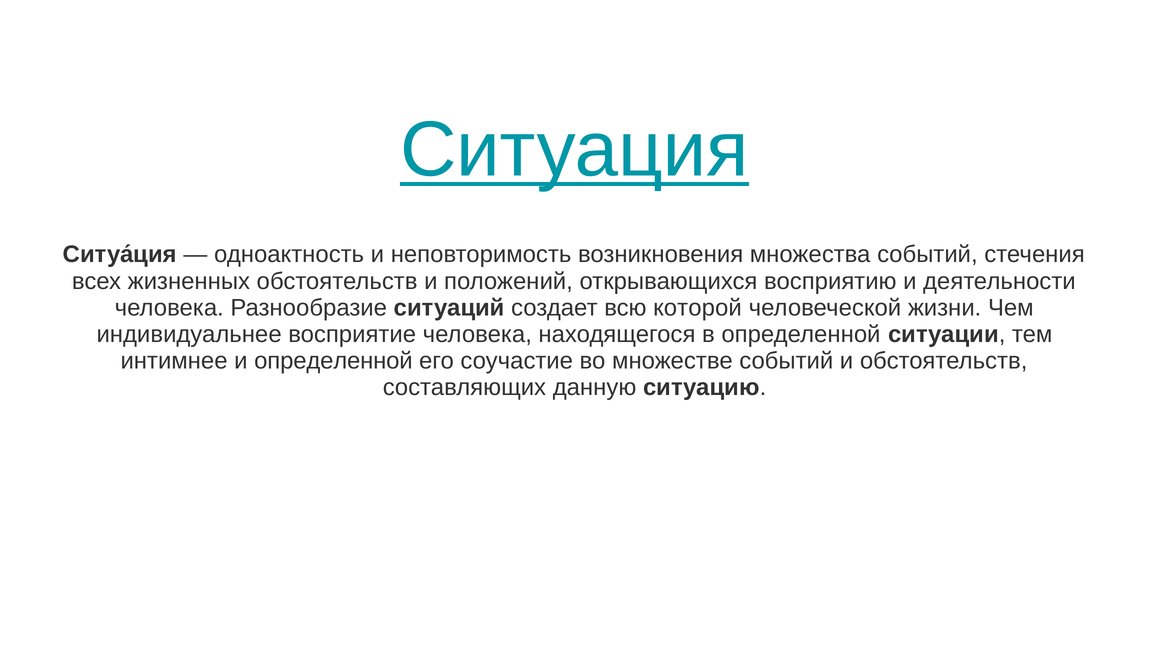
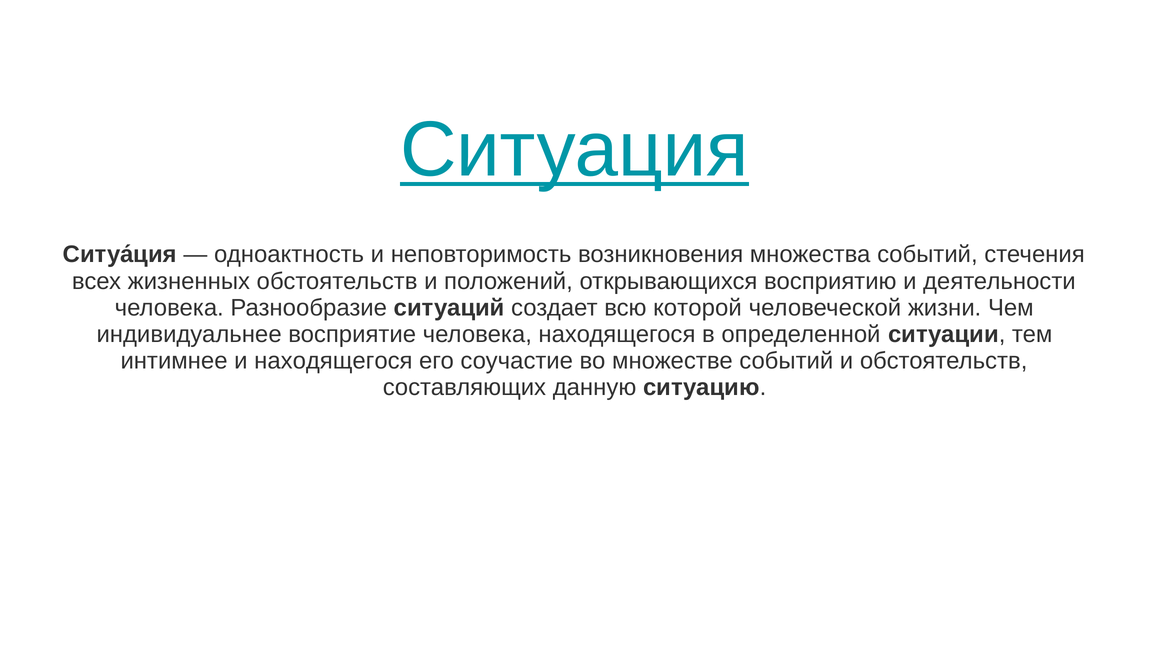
и определенной: определенной -> находящегося (333, 361)
